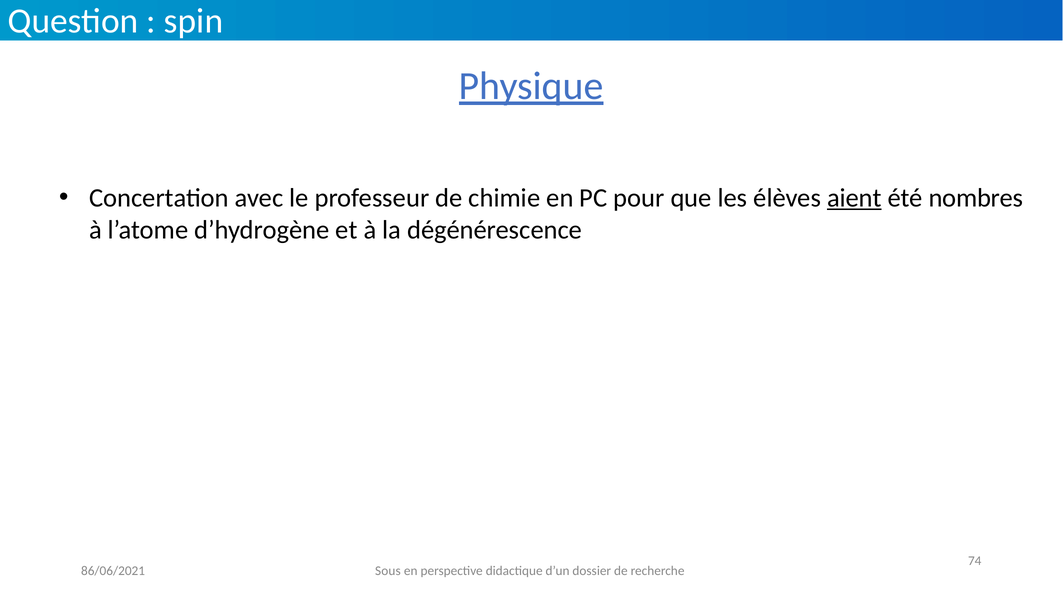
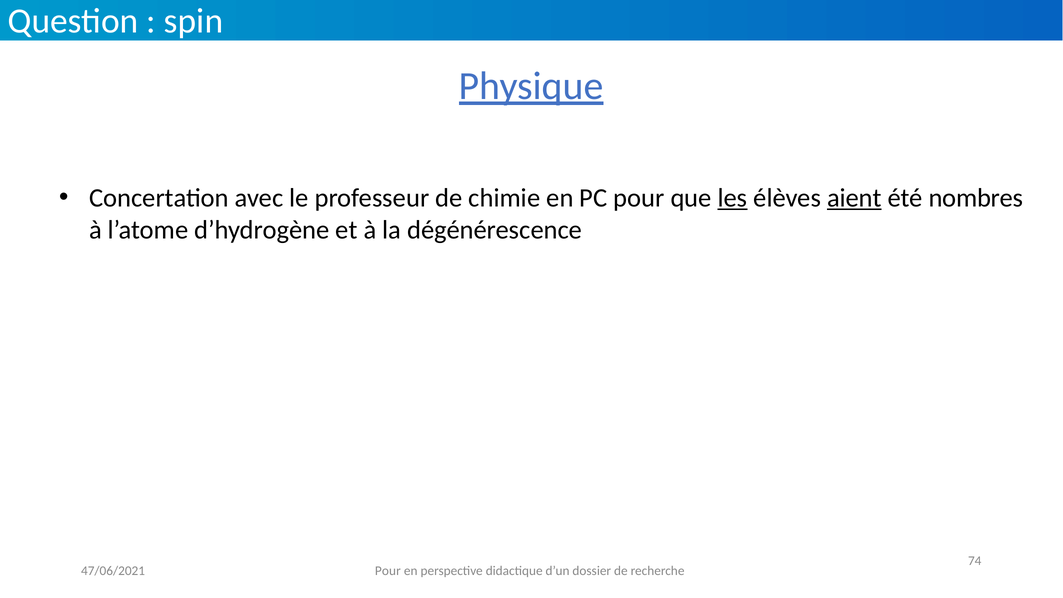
les underline: none -> present (732, 198)
Sous: Sous -> Pour (388, 571)
86/06/2021: 86/06/2021 -> 47/06/2021 (113, 571)
